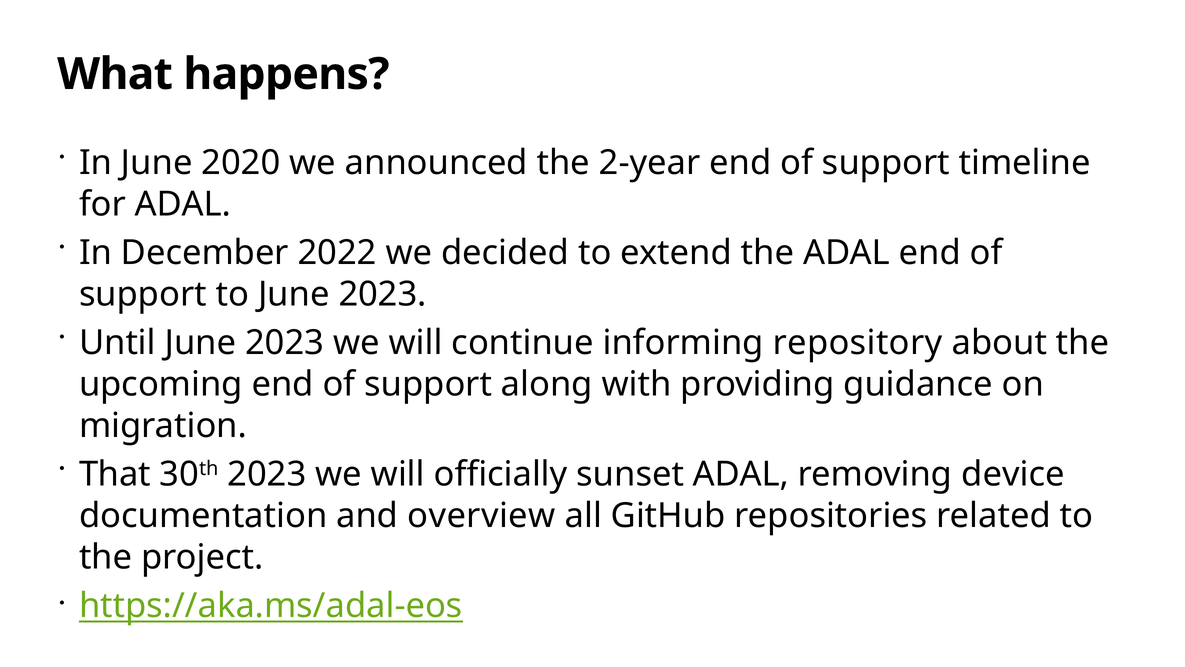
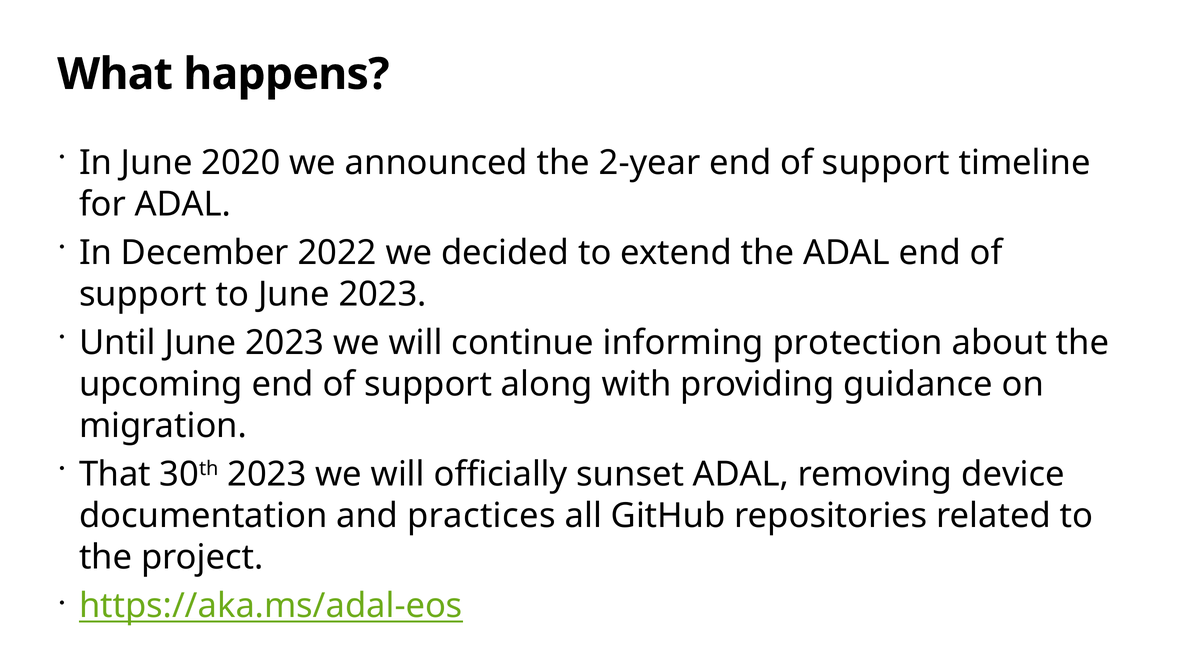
repository: repository -> protection (858, 343)
overview: overview -> practices (481, 515)
